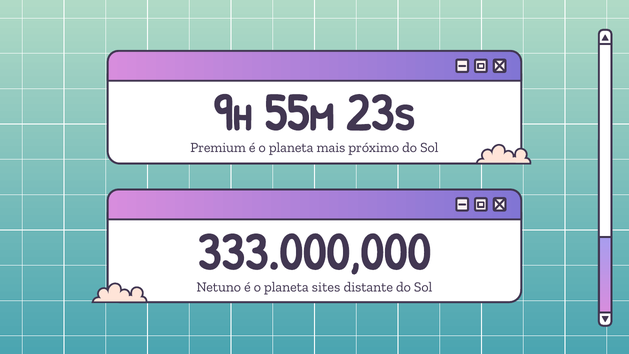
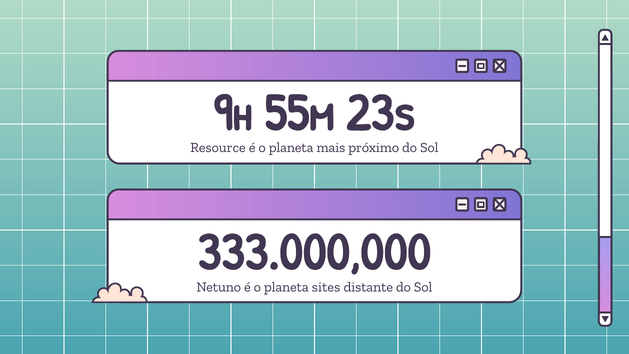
Premium: Premium -> Resource (218, 148)
